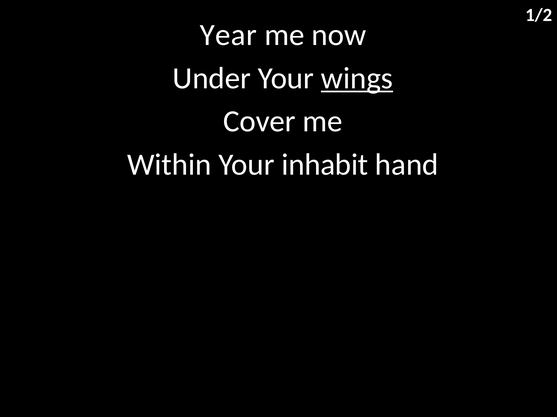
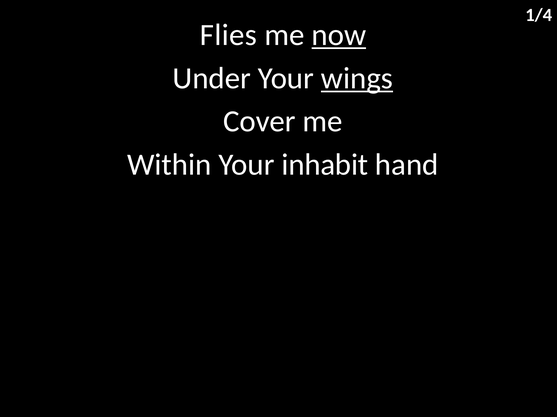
1/2: 1/2 -> 1/4 (539, 15)
Year: Year -> Flies (228, 35)
now underline: none -> present (339, 35)
